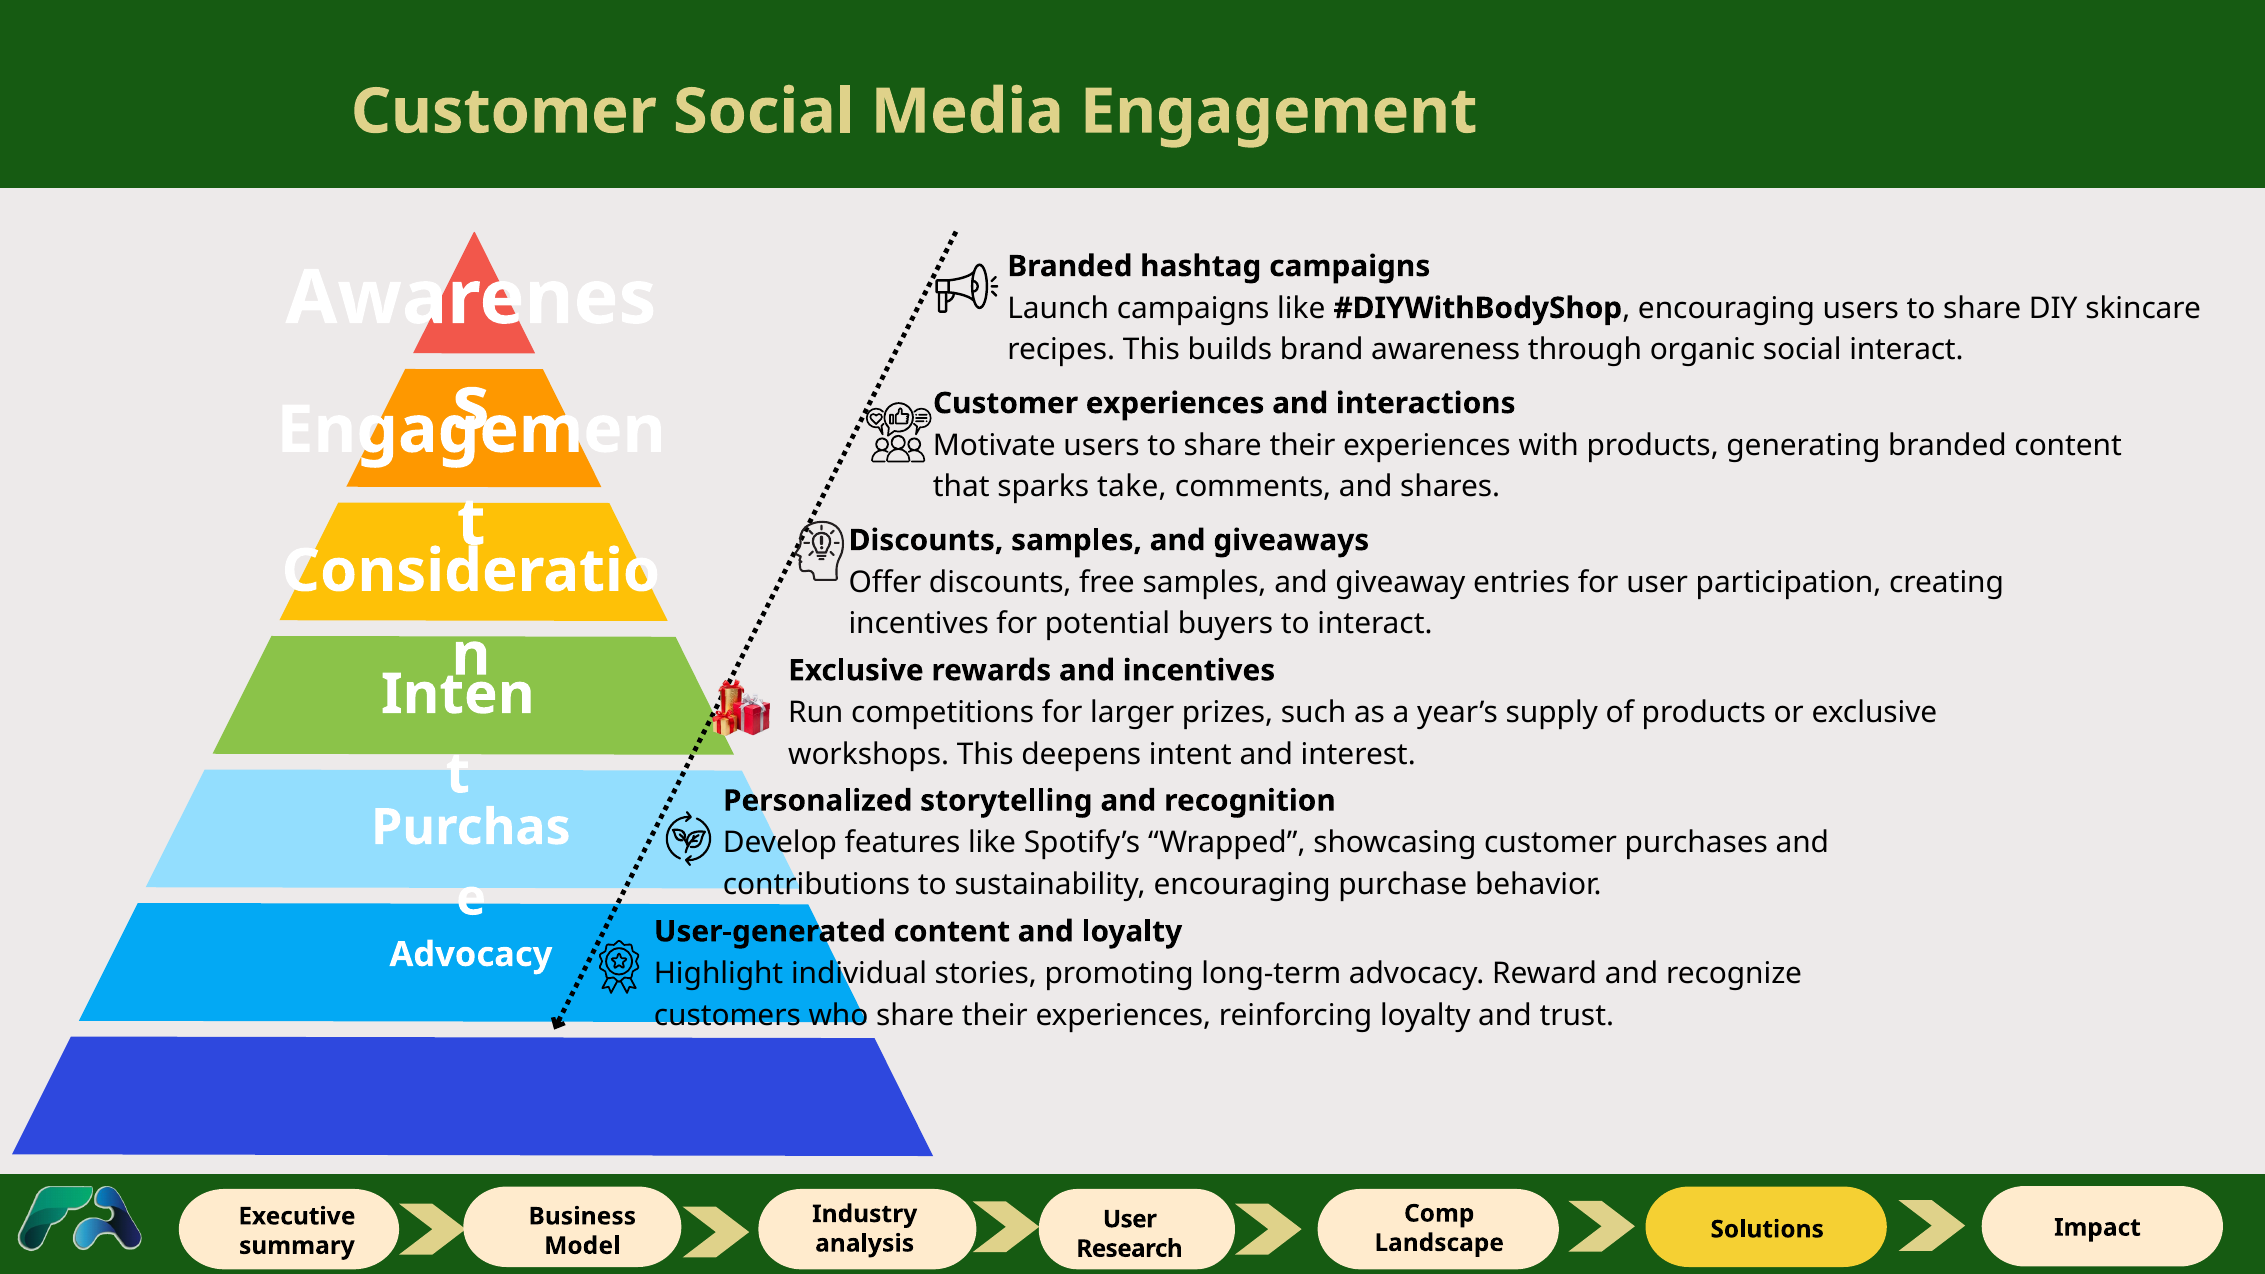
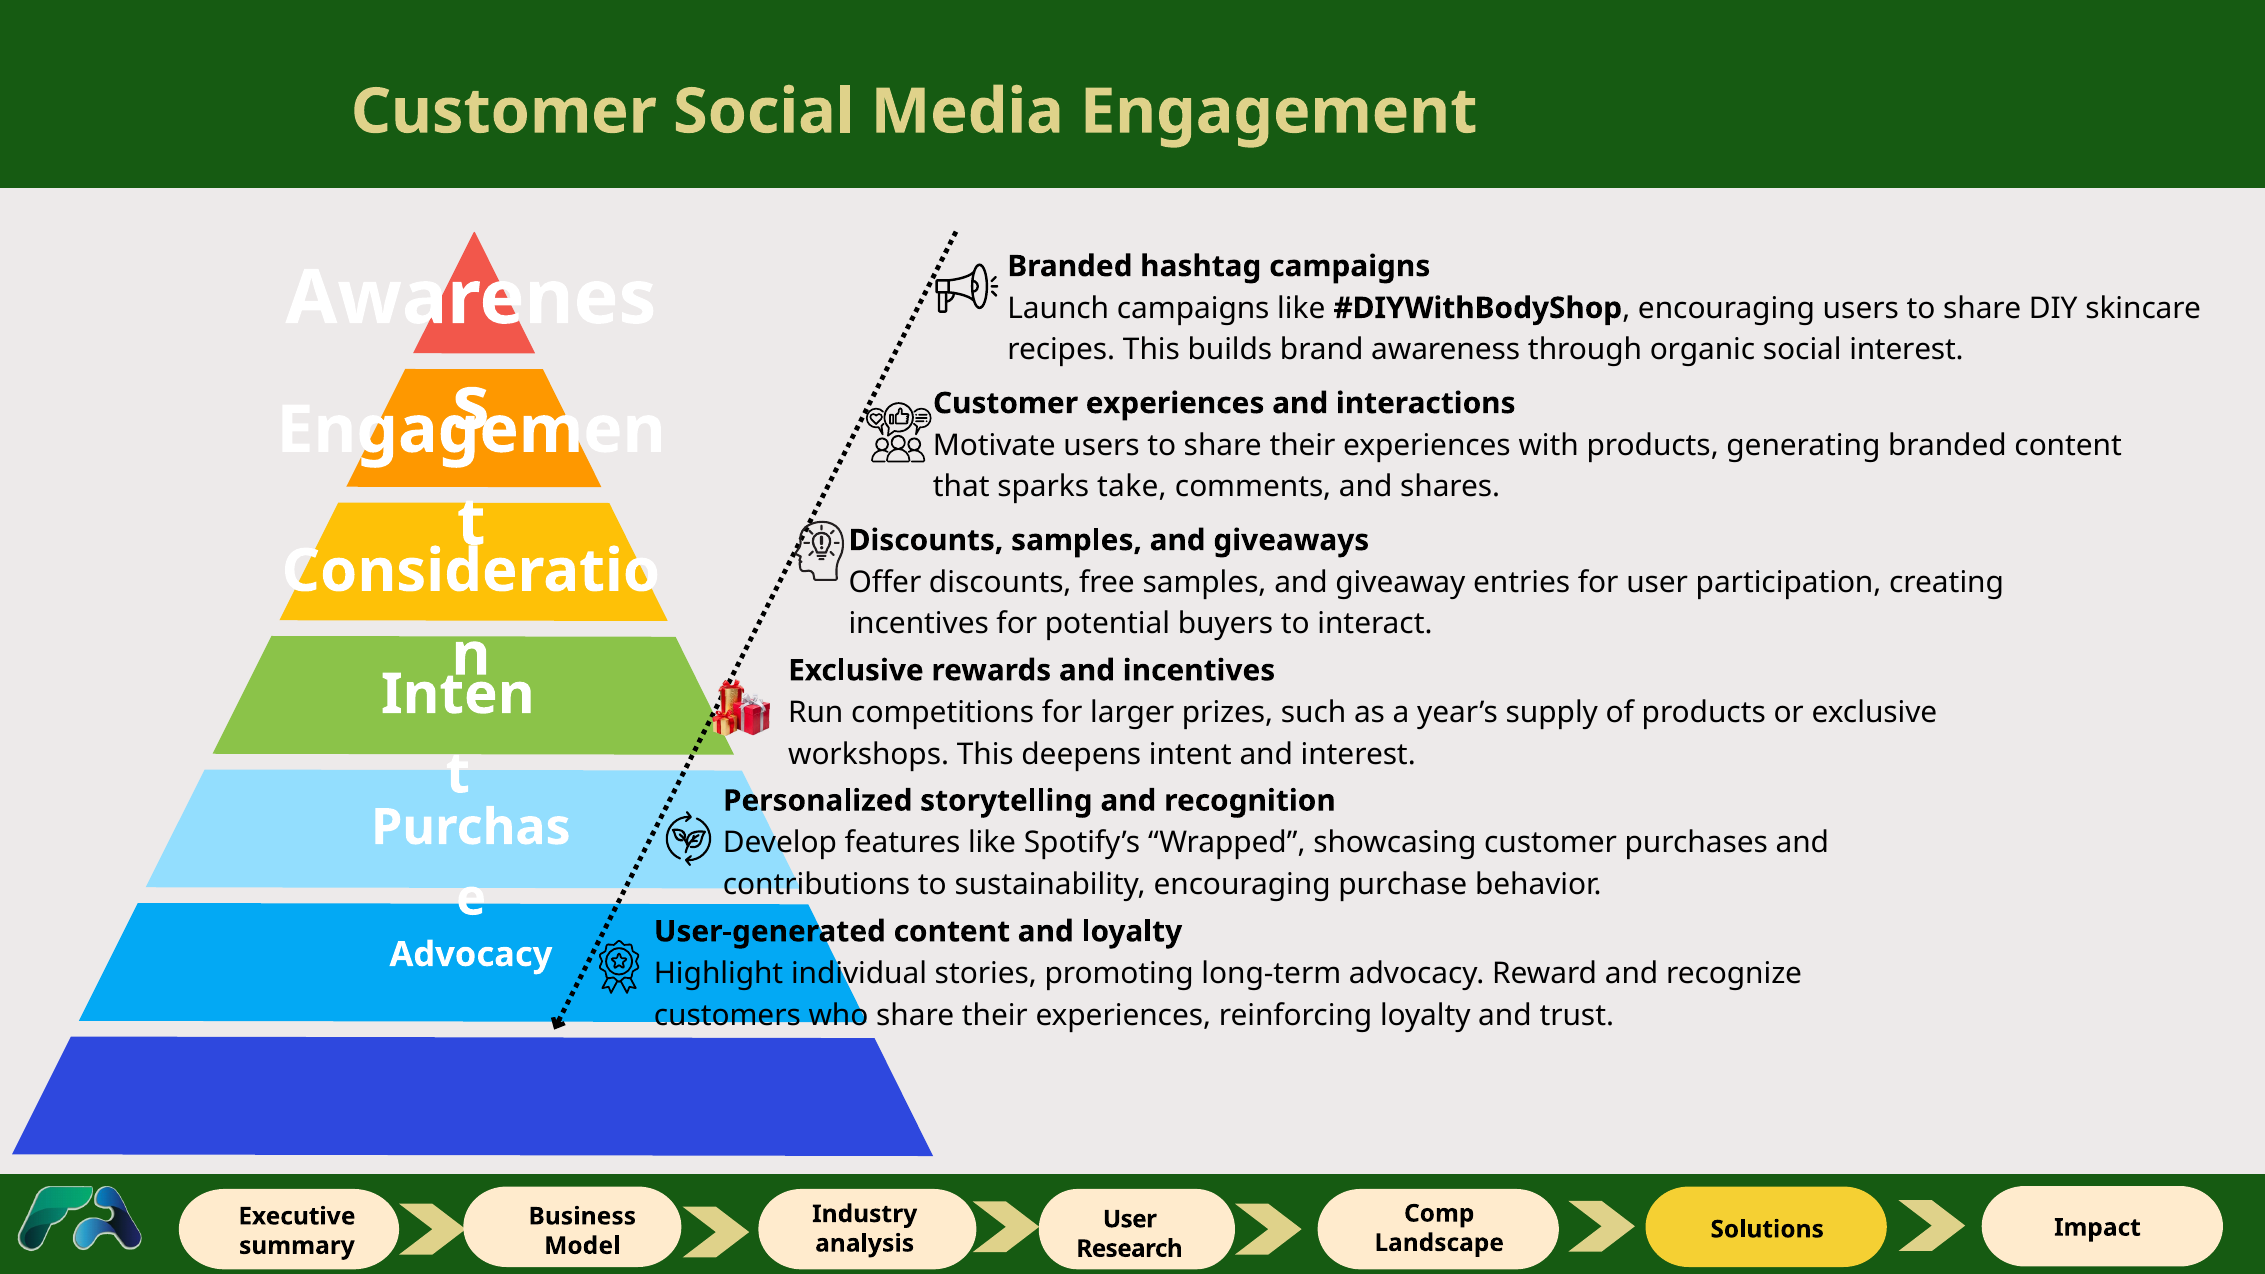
social interact: interact -> interest (1906, 350)
